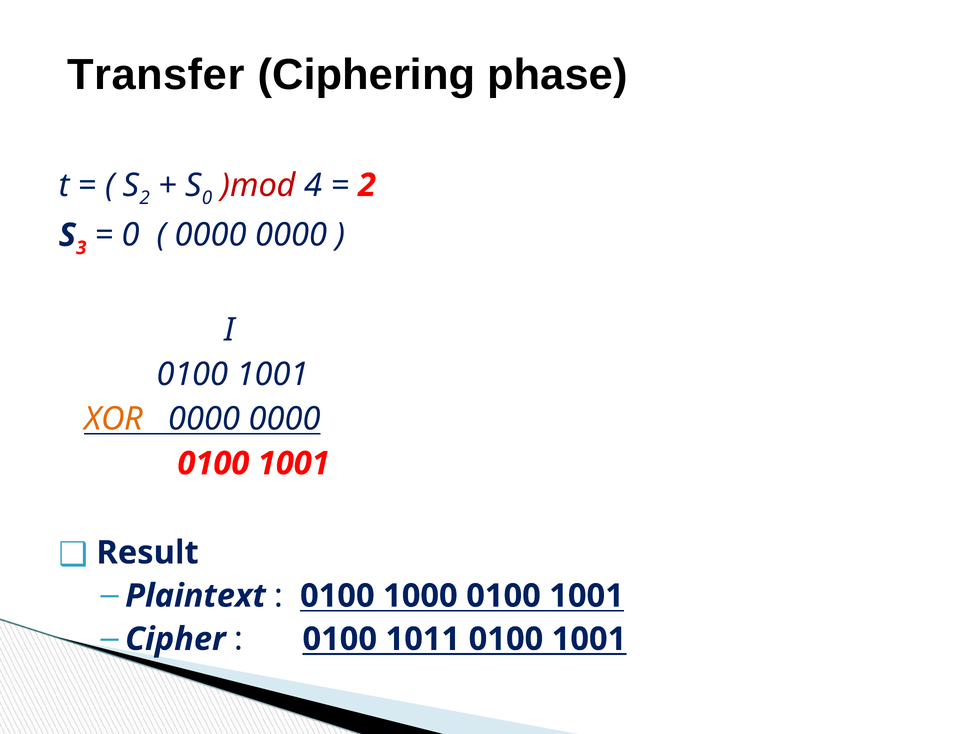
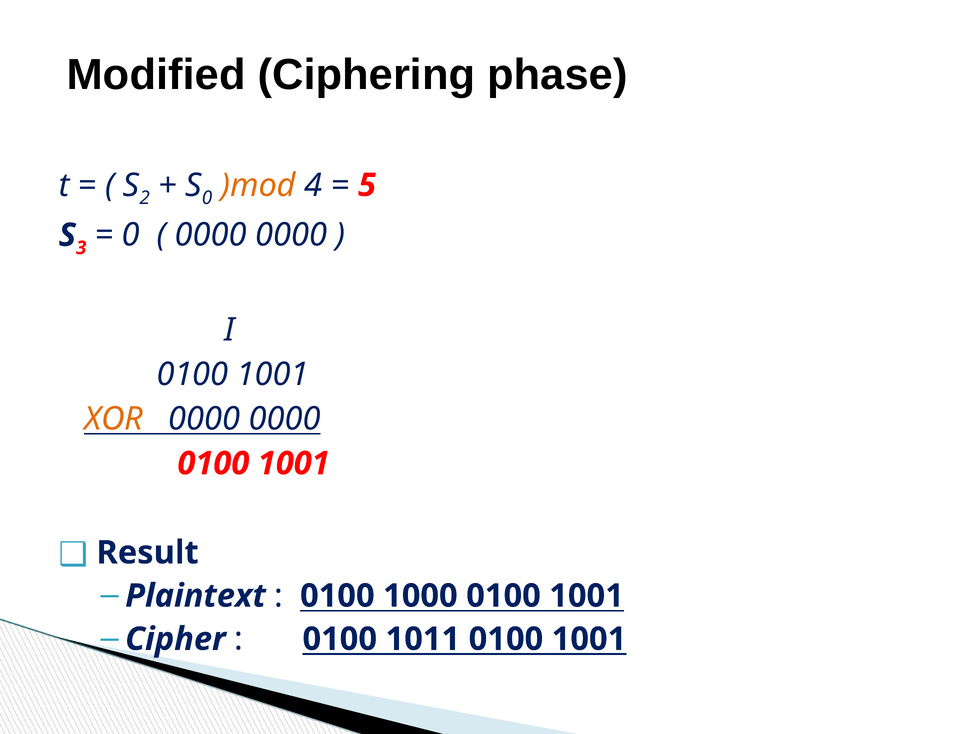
Transfer: Transfer -> Modified (156, 75)
)mod colour: red -> orange (258, 185)
2: 2 -> 5 (367, 185)
